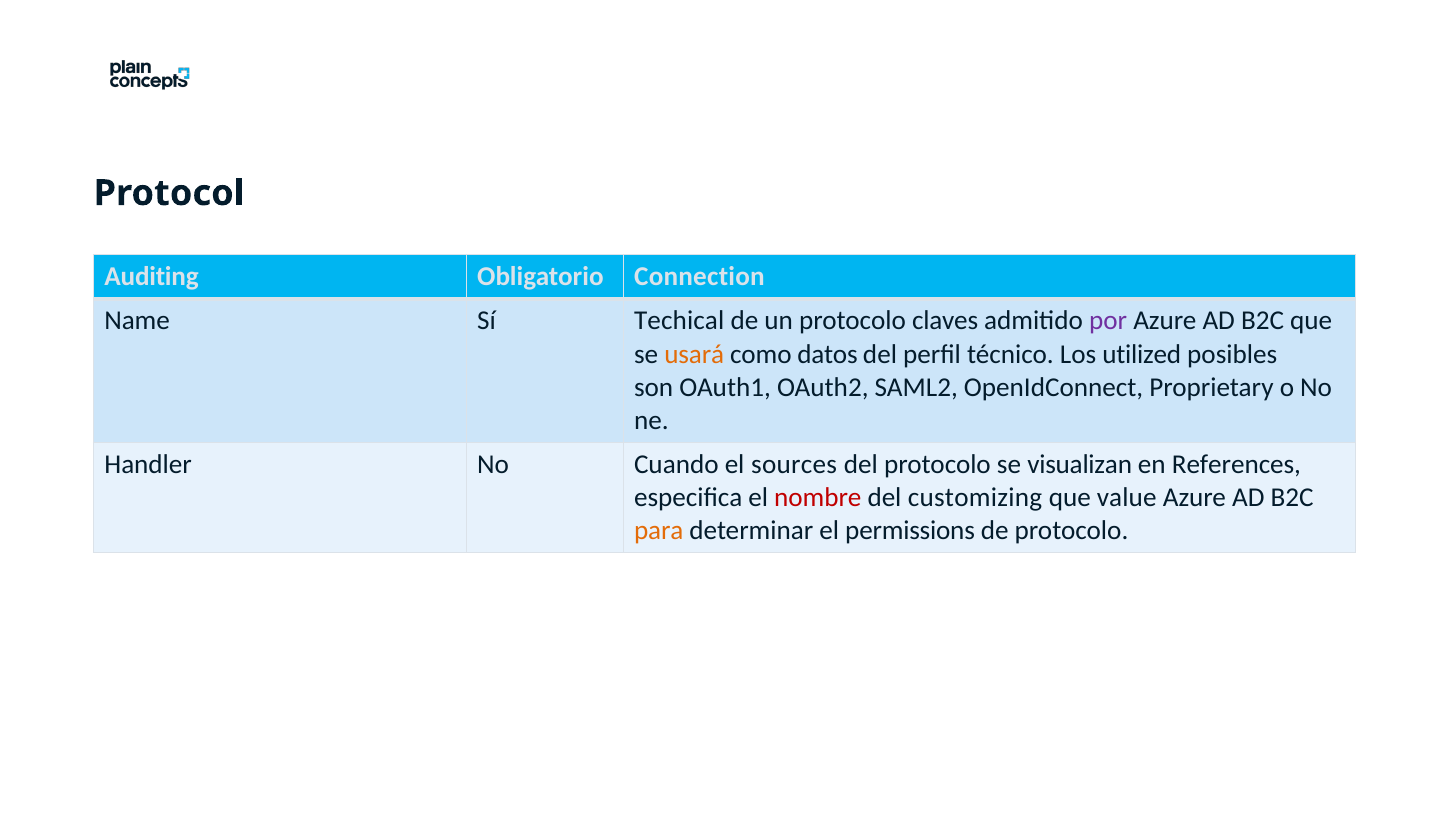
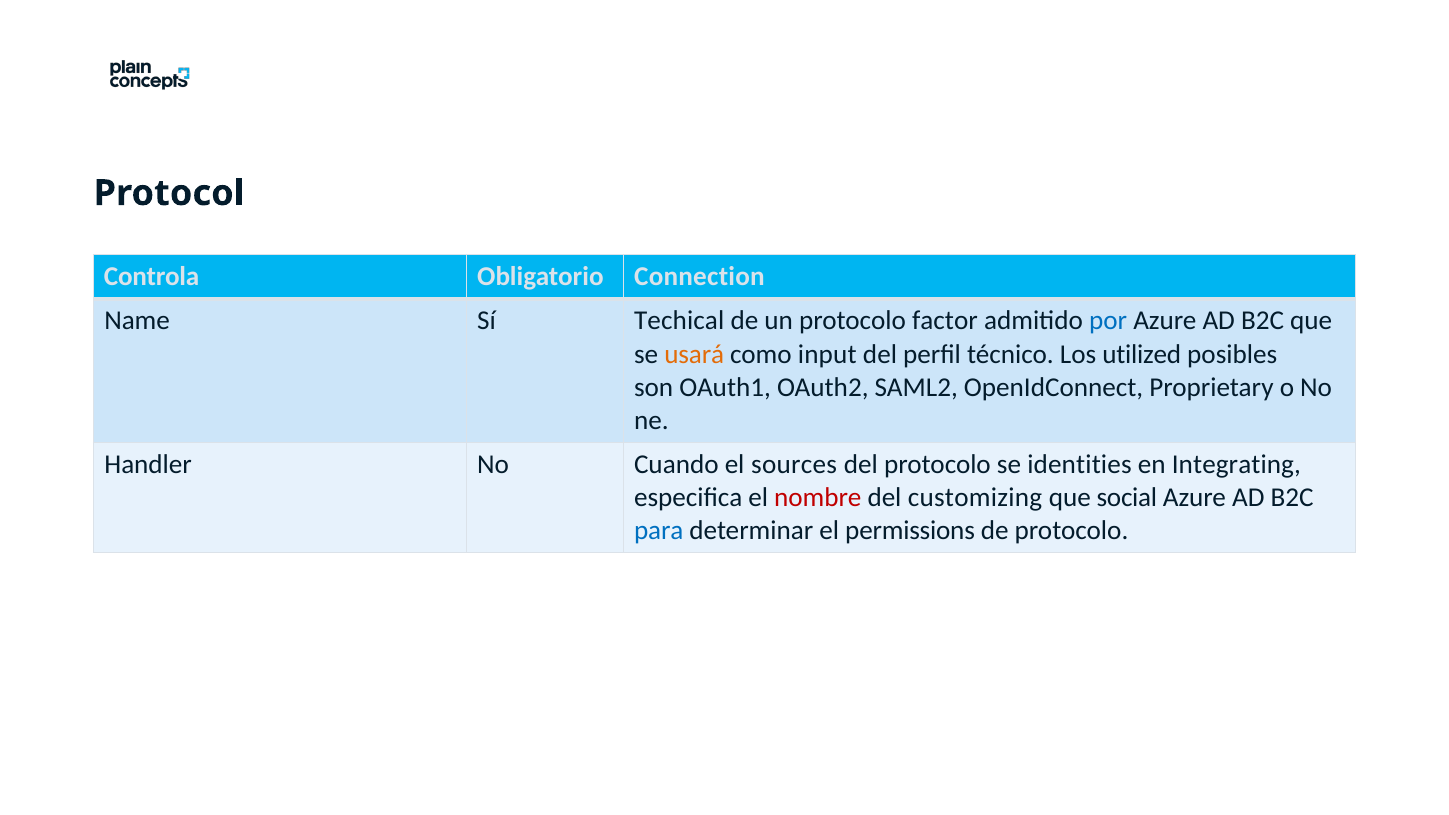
Auditing: Auditing -> Controla (152, 277)
claves: claves -> factor (945, 321)
por colour: purple -> blue (1108, 321)
datos: datos -> input (827, 354)
visualizan: visualizan -> identities (1079, 465)
References: References -> Integrating (1236, 465)
value: value -> social (1127, 498)
para colour: orange -> blue (659, 531)
